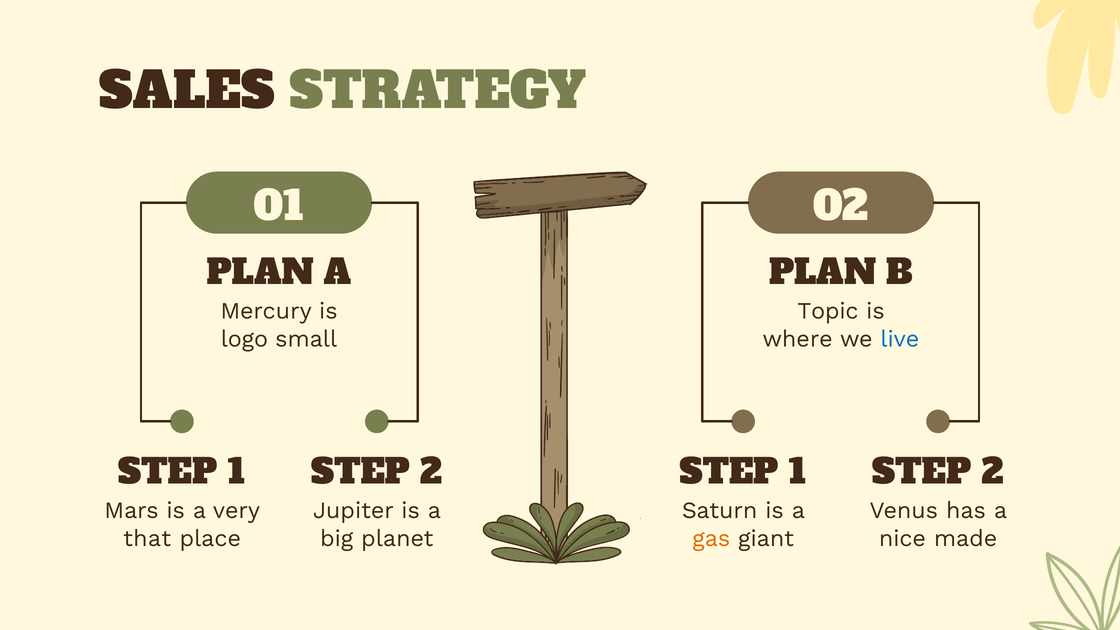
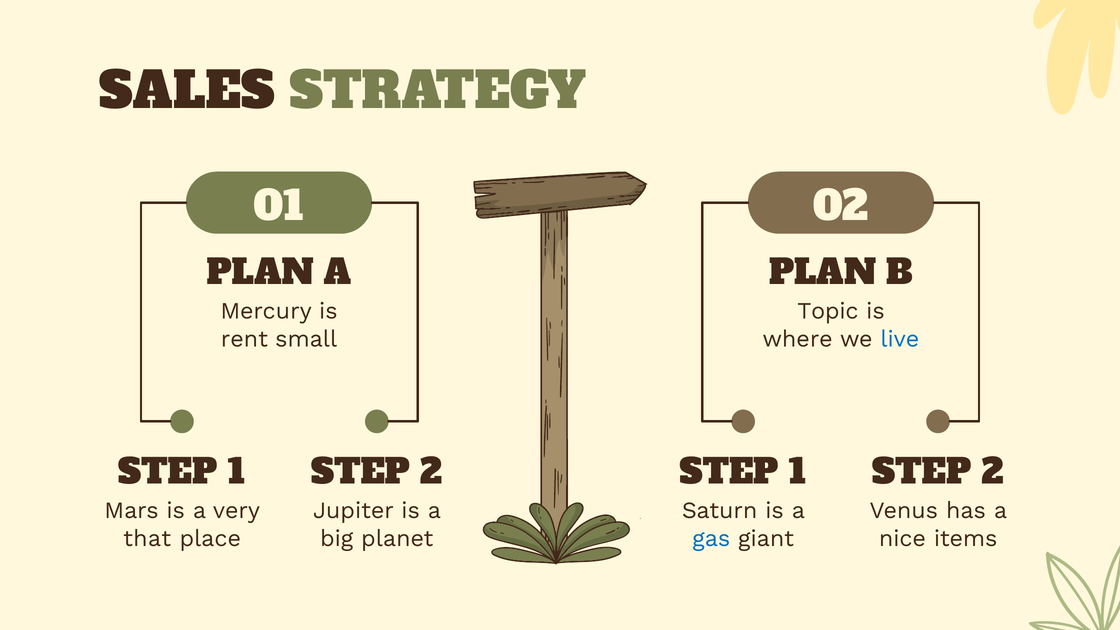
logo: logo -> rent (244, 339)
gas colour: orange -> blue (711, 539)
made: made -> items (966, 539)
